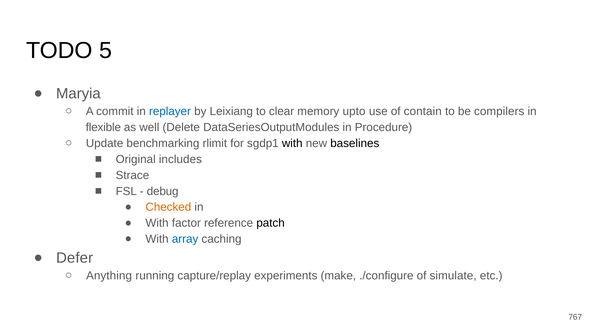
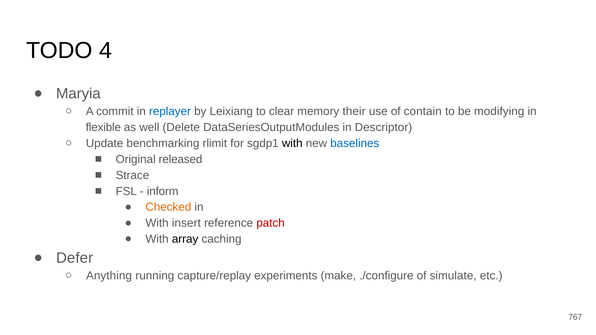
5: 5 -> 4 (105, 50)
upto: upto -> their (354, 111)
compilers: compilers -> modifying (499, 111)
Procedure: Procedure -> Descriptor (383, 127)
baselines colour: black -> blue (355, 143)
includes: includes -> released (180, 159)
debug: debug -> inform (163, 191)
factor: factor -> insert (186, 223)
patch colour: black -> red (271, 223)
array colour: blue -> black (185, 239)
